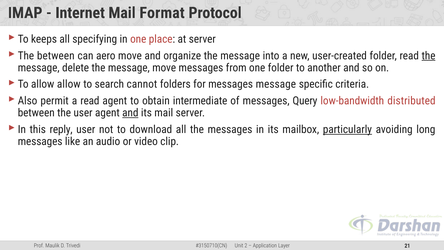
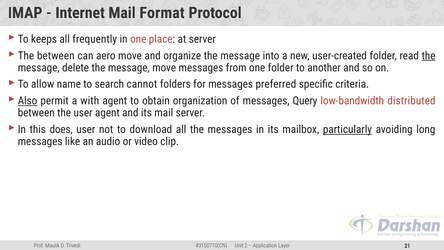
specifying: specifying -> frequently (95, 39)
allow allow: allow -> name (69, 84)
messages message: message -> preferred (276, 84)
Also underline: none -> present (28, 101)
a read: read -> with (90, 101)
intermediate: intermediate -> organization (200, 101)
and underline: present -> none (130, 113)
reply: reply -> does (61, 129)
